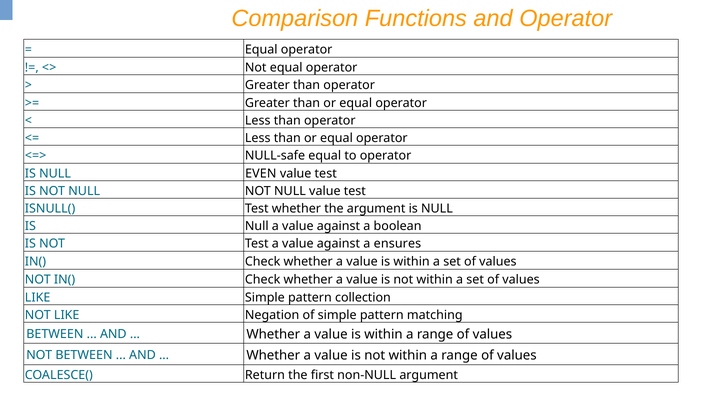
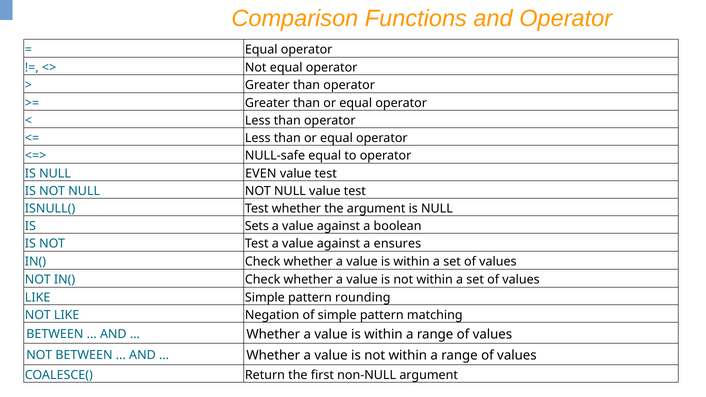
Null: Null -> Sets (257, 226)
collection: collection -> rounding (363, 297)
